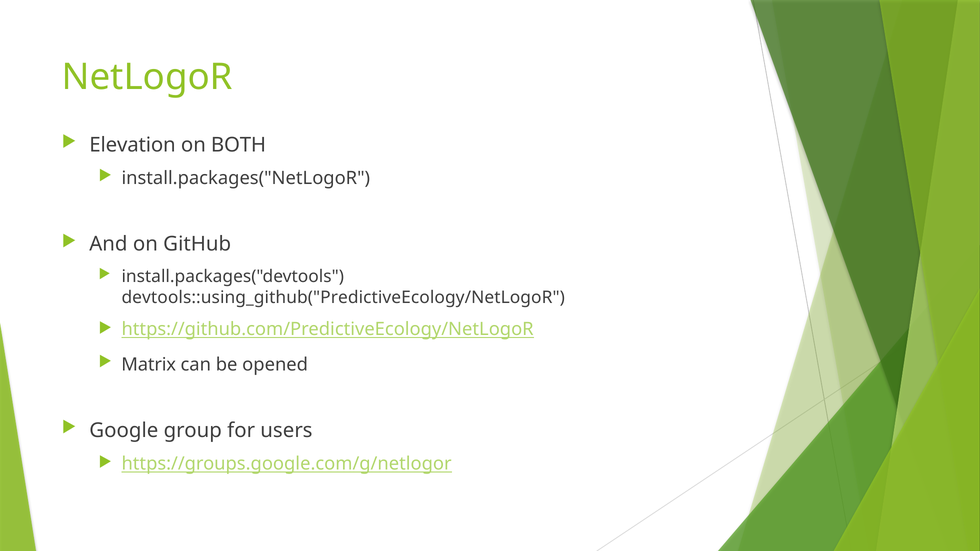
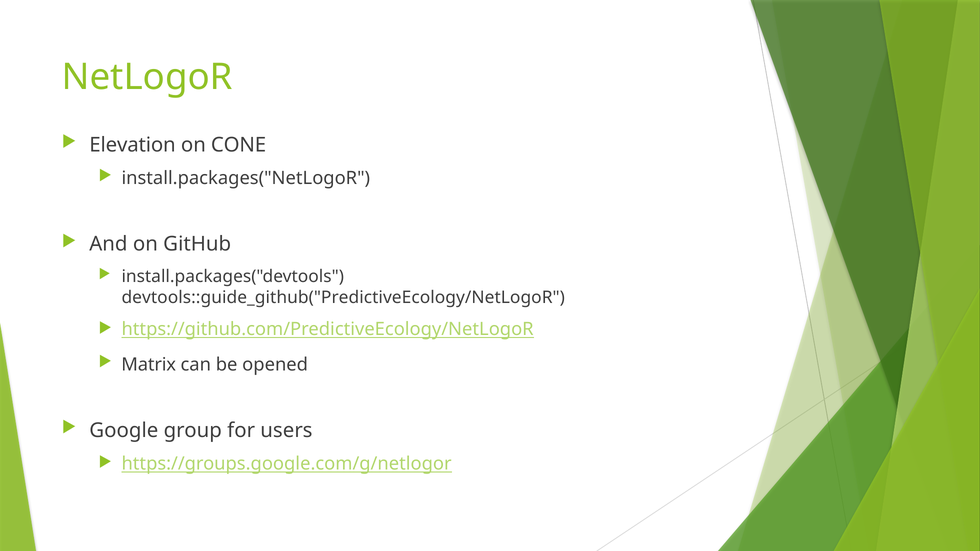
BOTH: BOTH -> CONE (239, 145)
devtools::using_github("PredictiveEcology/NetLogoR: devtools::using_github("PredictiveEcology/NetLogoR -> devtools::guide_github("PredictiveEcology/NetLogoR (343, 298)
